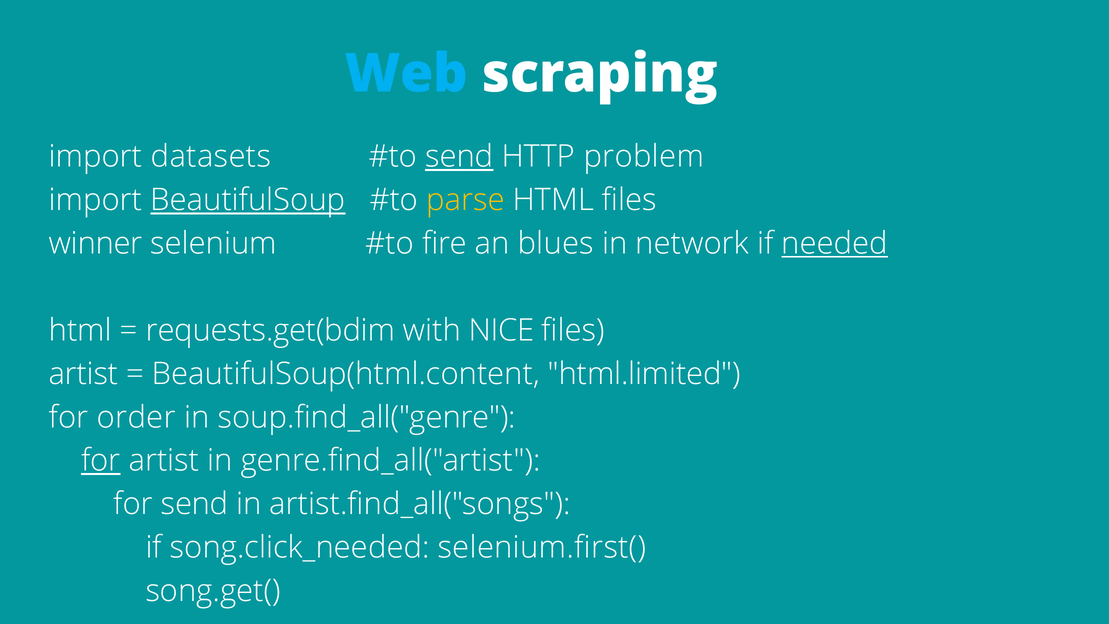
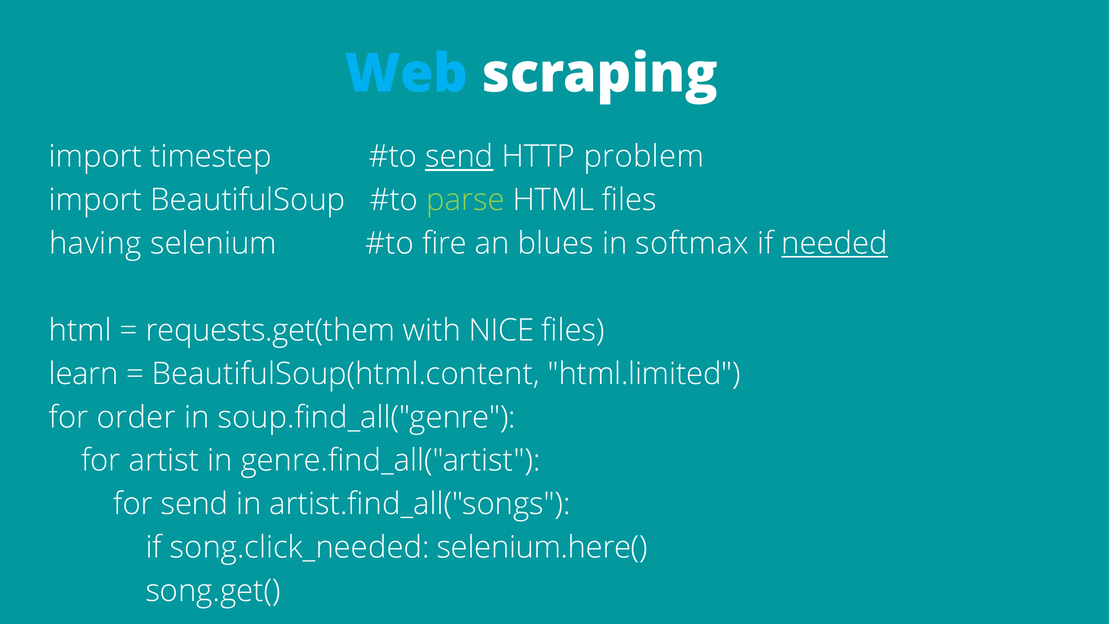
datasets: datasets -> timestep (211, 156)
BeautifulSoup underline: present -> none (248, 200)
parse colour: yellow -> light green (465, 200)
winner: winner -> having (95, 243)
network: network -> softmax (692, 243)
requests.get(bdim: requests.get(bdim -> requests.get(them (270, 330)
artist: artist -> learn (84, 374)
for underline: present -> none (101, 461)
selenium.first(: selenium.first( -> selenium.here( (542, 547)
